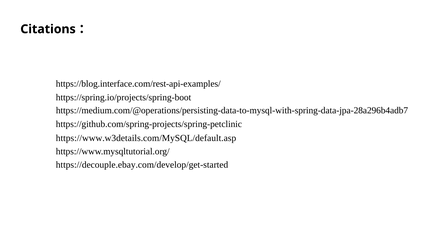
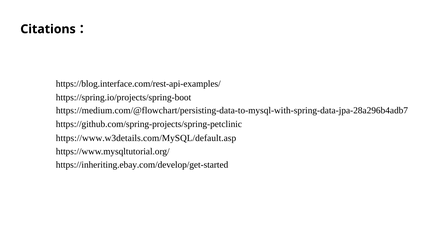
https://medium.com/@operations/persisting-data-to-mysql-with-spring-data-jpa-28a296b4adb7: https://medium.com/@operations/persisting-data-to-mysql-with-spring-data-jpa-28a296b4adb7 -> https://medium.com/@flowchart/persisting-data-to-mysql-with-spring-data-jpa-28a296b4adb7 (232, 110)
https://decouple.ebay.com/develop/get-started: https://decouple.ebay.com/develop/get-started -> https://inheriting.ebay.com/develop/get-started (142, 165)
